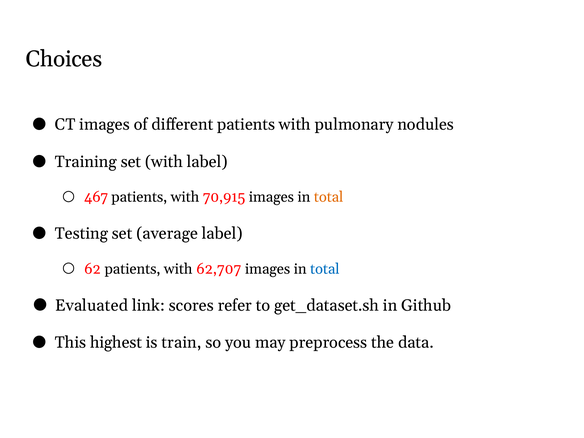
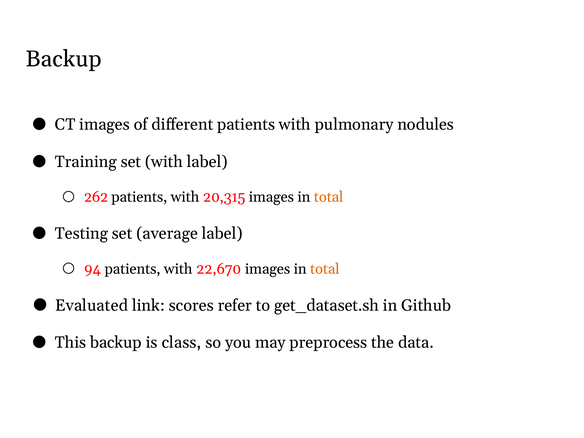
Choices: Choices -> Backup (64, 59)
467: 467 -> 262 (96, 197)
70,915: 70,915 -> 20,315 (224, 197)
62: 62 -> 94 (93, 269)
62,707: 62,707 -> 22,670 (219, 269)
total colour: blue -> orange (325, 269)
This highest: highest -> backup (116, 343)
train: train -> class (181, 343)
